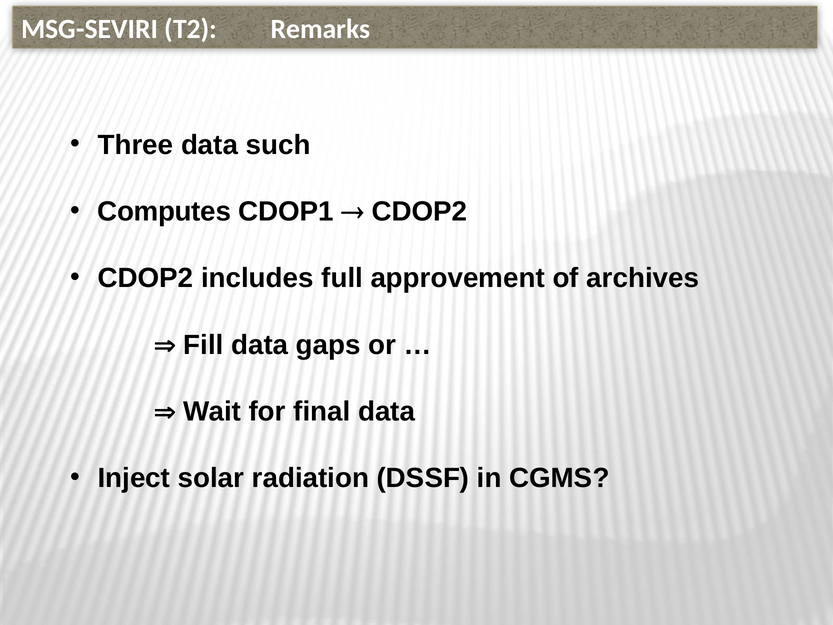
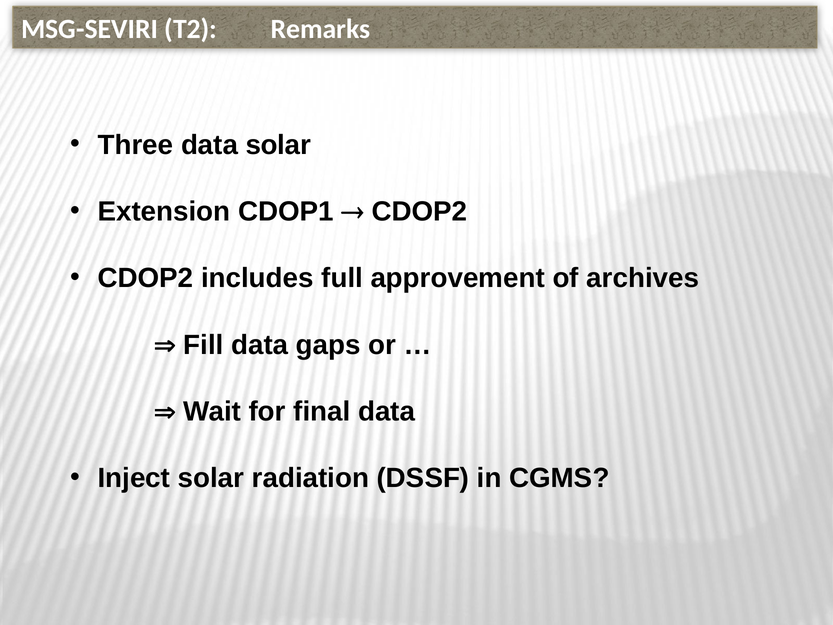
data such: such -> solar (278, 145)
Computes: Computes -> Extension (164, 211)
